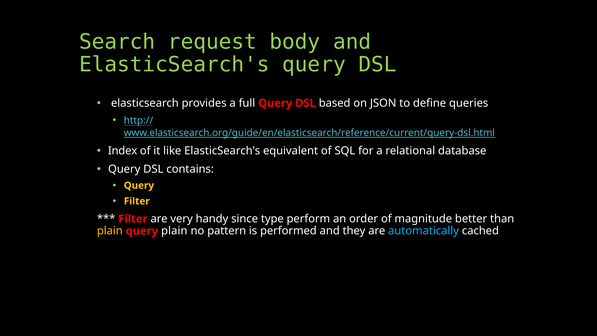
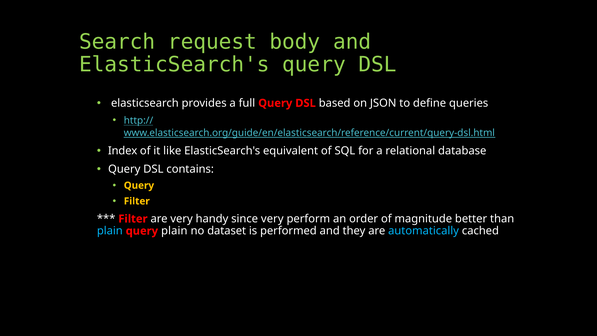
since type: type -> very (272, 219)
plain colour: yellow -> light blue (110, 231)
pattern: pattern -> dataset (227, 231)
